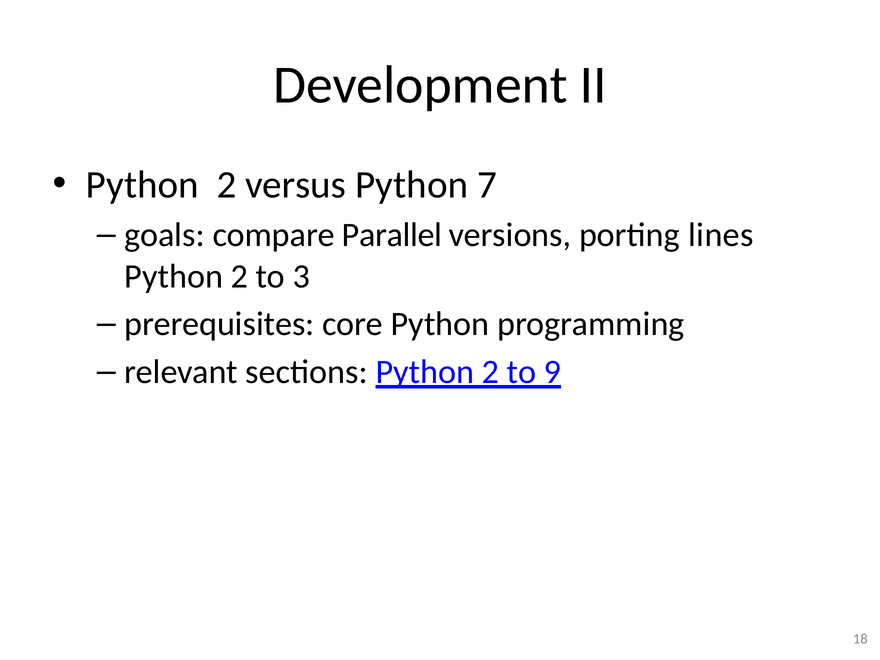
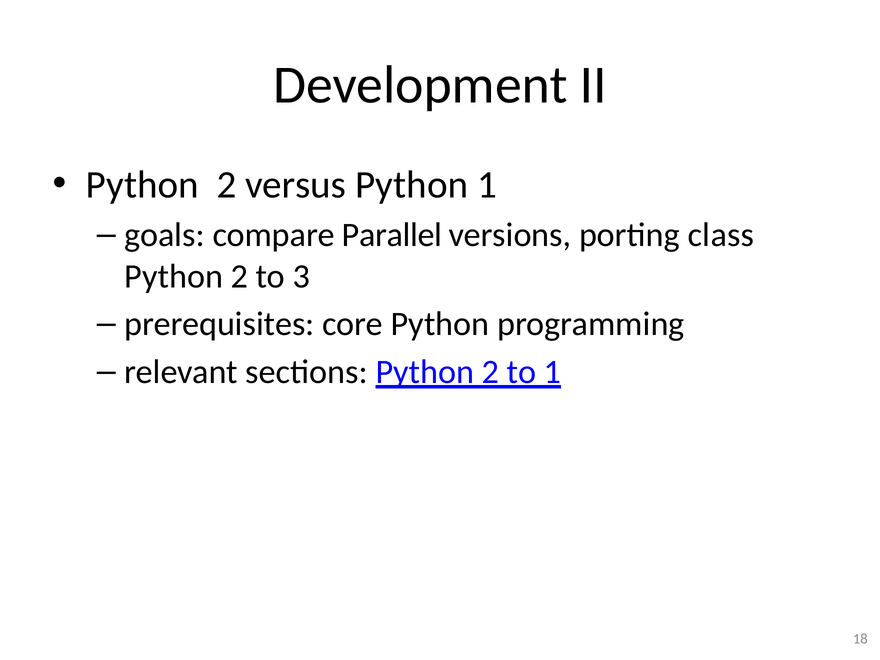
Python 7: 7 -> 1 (487, 185)
lines: lines -> class (721, 235)
to 9: 9 -> 1 (552, 372)
